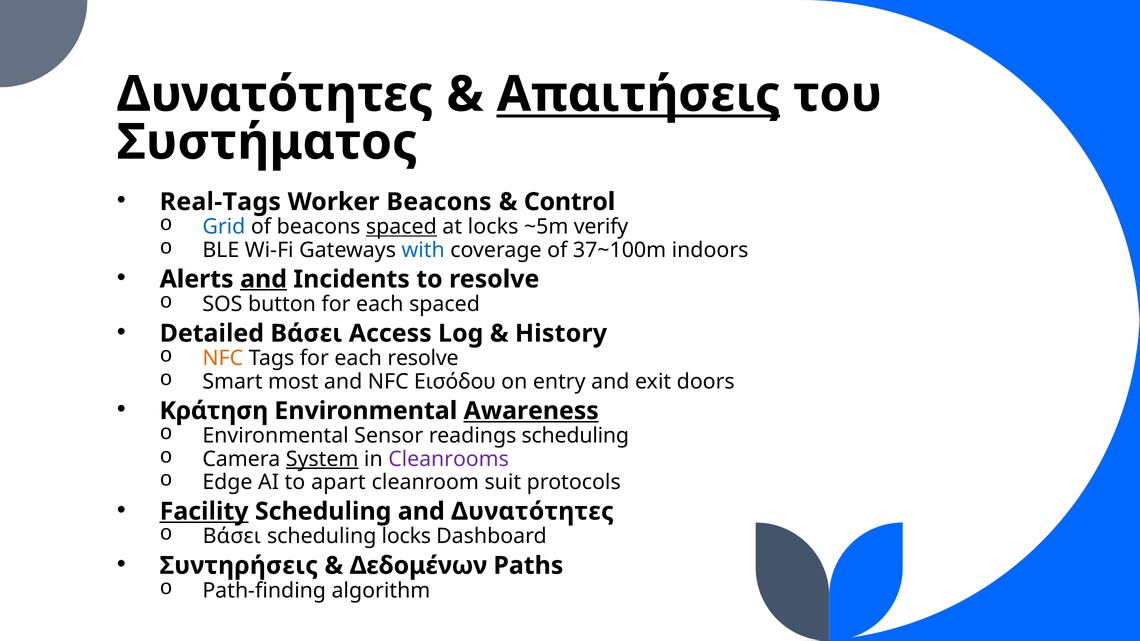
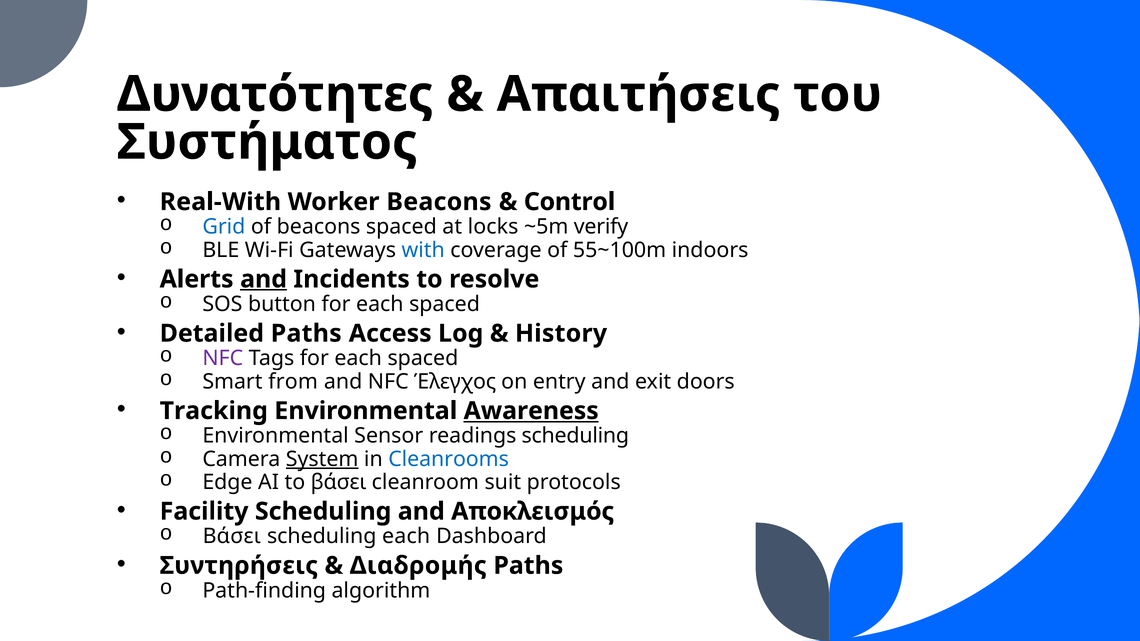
Απαιτήσεις underline: present -> none (639, 94)
Real-Tags: Real-Tags -> Real-With (220, 202)
spaced underline: present -> none (401, 227)
37~100m: 37~100m -> 55~100m (620, 250)
Detailed Βάσει: Βάσει -> Paths (306, 334)
NFC colour: orange -> purple (223, 359)
Tags for each resolve: resolve -> spaced (423, 359)
most: most -> from (293, 382)
Εισόδου: Εισόδου -> Έλεγχος (455, 382)
Κράτηση: Κράτηση -> Tracking (214, 411)
Cleanrooms colour: purple -> blue (449, 459)
to apart: apart -> βάσει (339, 482)
Facility underline: present -> none (204, 512)
and Δυνατότητες: Δυνατότητες -> Αποκλεισμός (533, 512)
scheduling locks: locks -> each (406, 537)
Δεδομένων: Δεδομένων -> Διαδρομής (418, 566)
